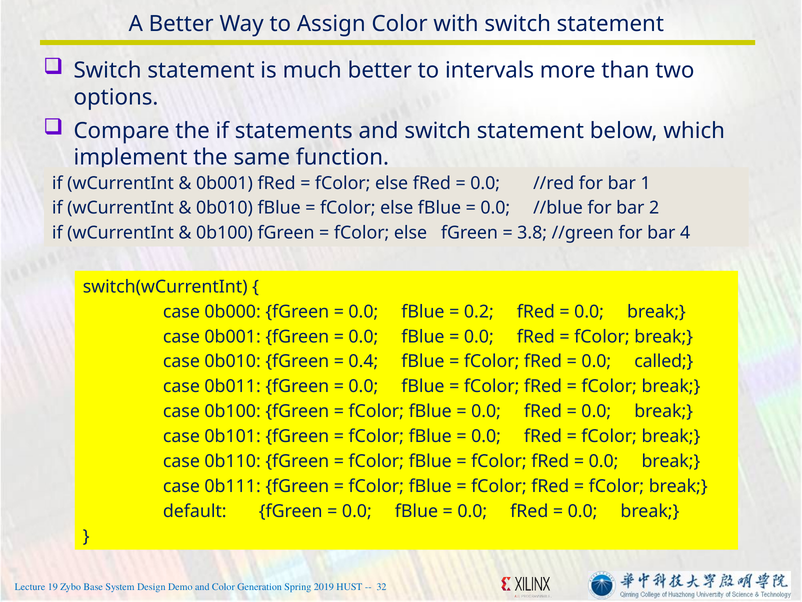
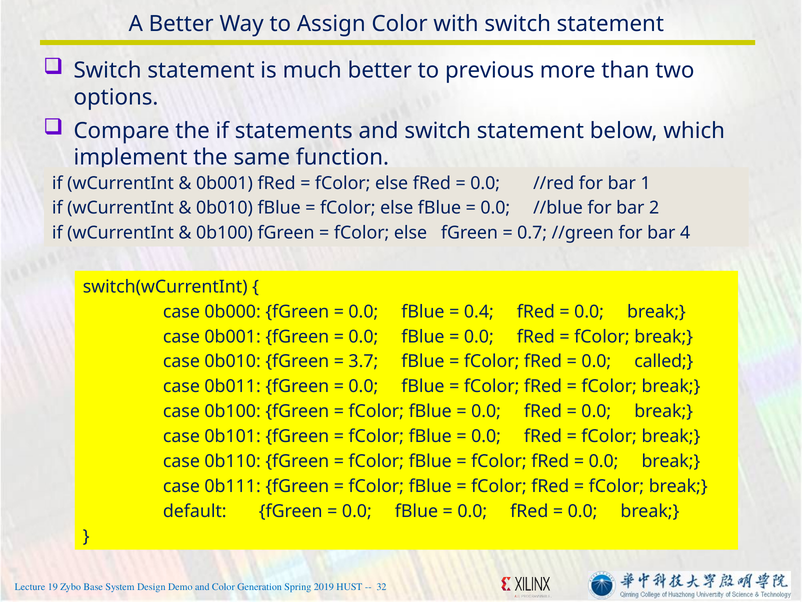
intervals: intervals -> previous (490, 71)
3.8: 3.8 -> 0.7 (532, 233)
0.2: 0.2 -> 0.4 (479, 311)
0.4: 0.4 -> 3.7 (363, 361)
